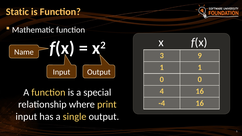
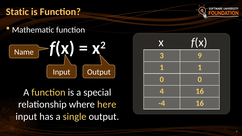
print: print -> here (107, 105)
